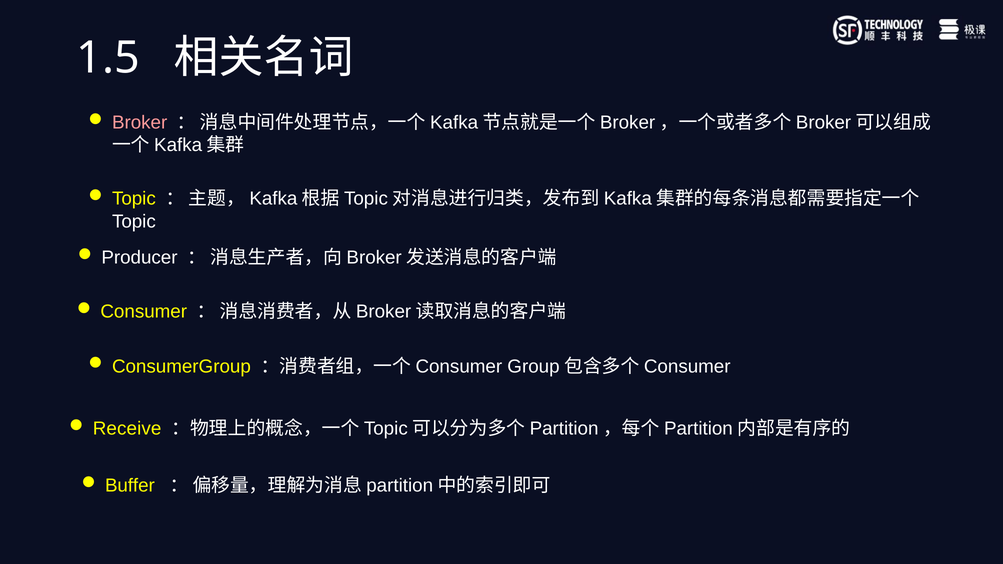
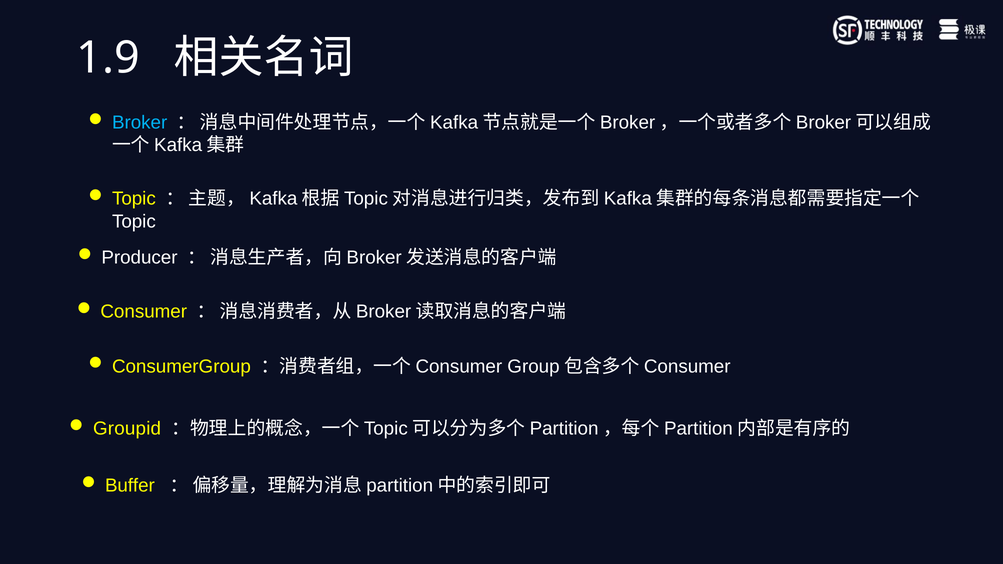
1.5: 1.5 -> 1.9 (108, 58)
Broker colour: pink -> light blue (140, 123)
Receive: Receive -> Groupid (127, 429)
